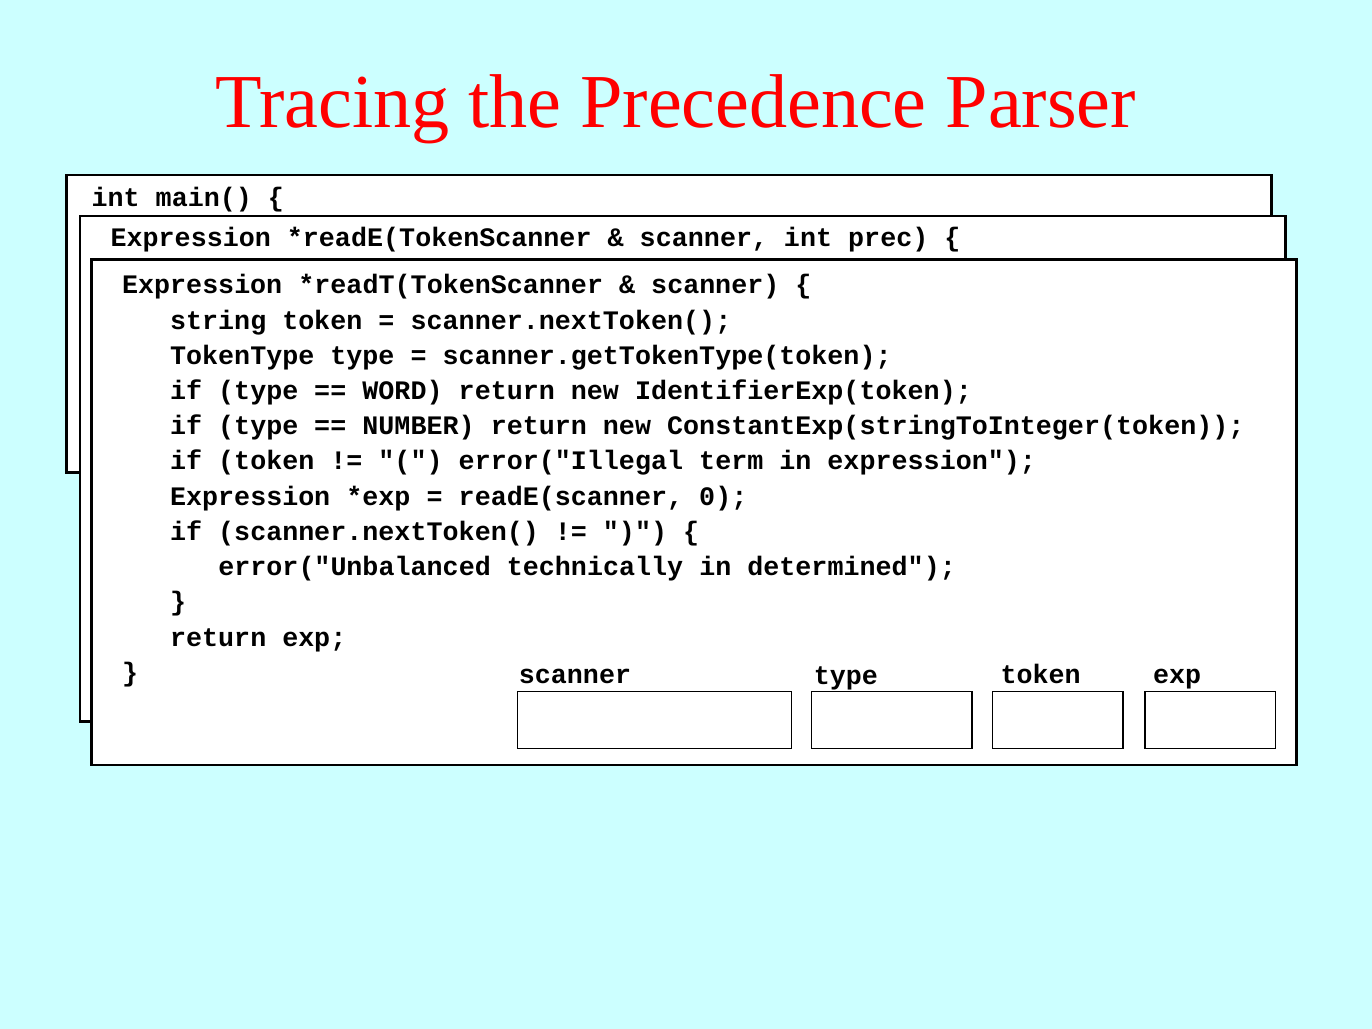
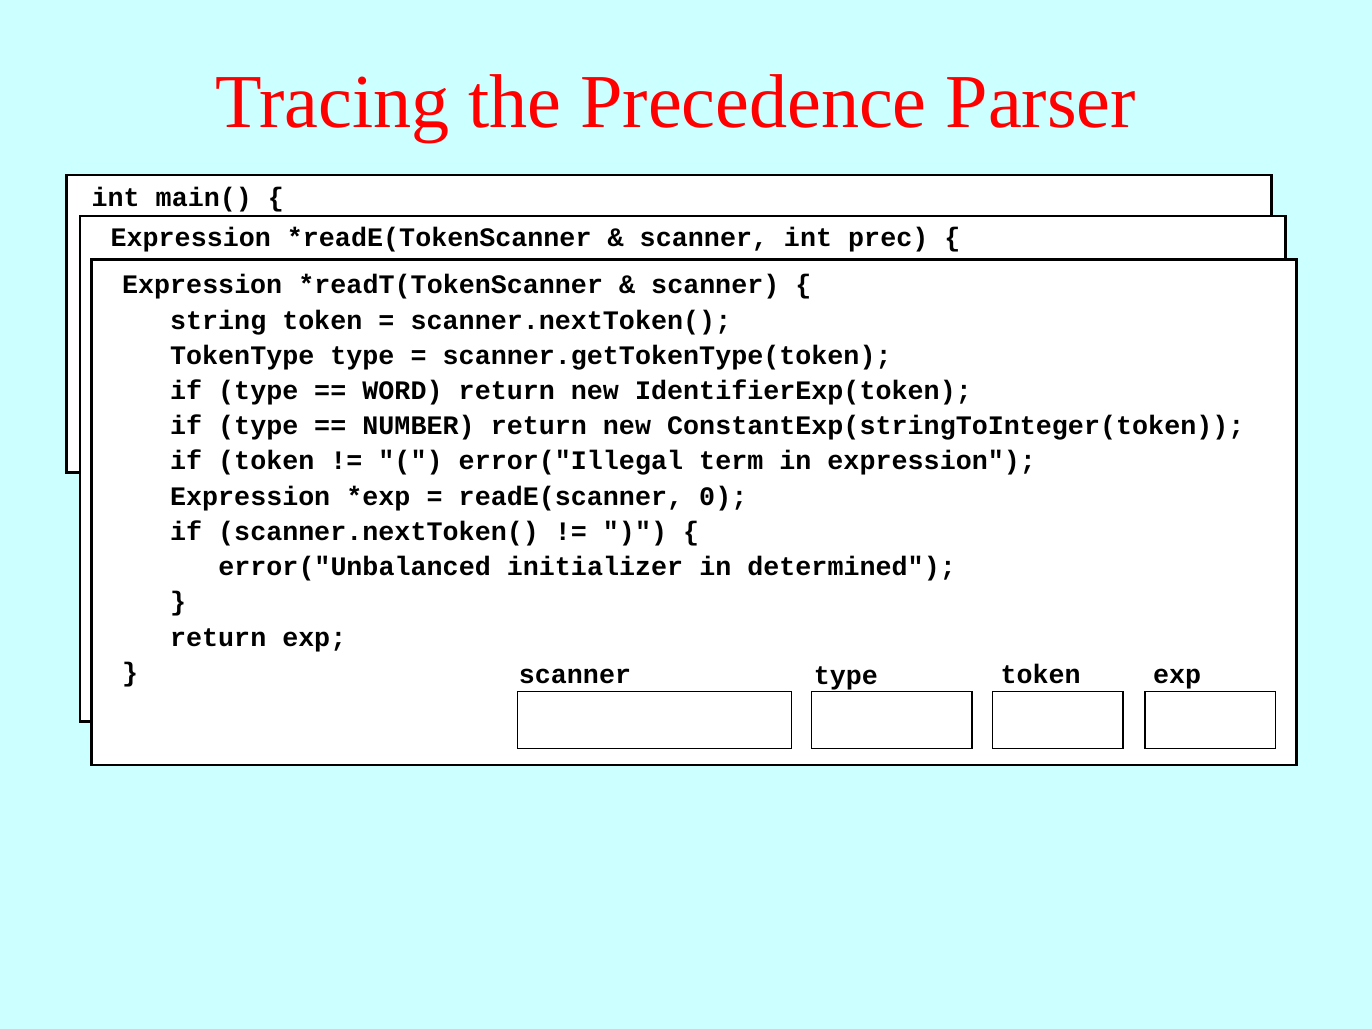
technically: technically -> initializer (595, 567)
